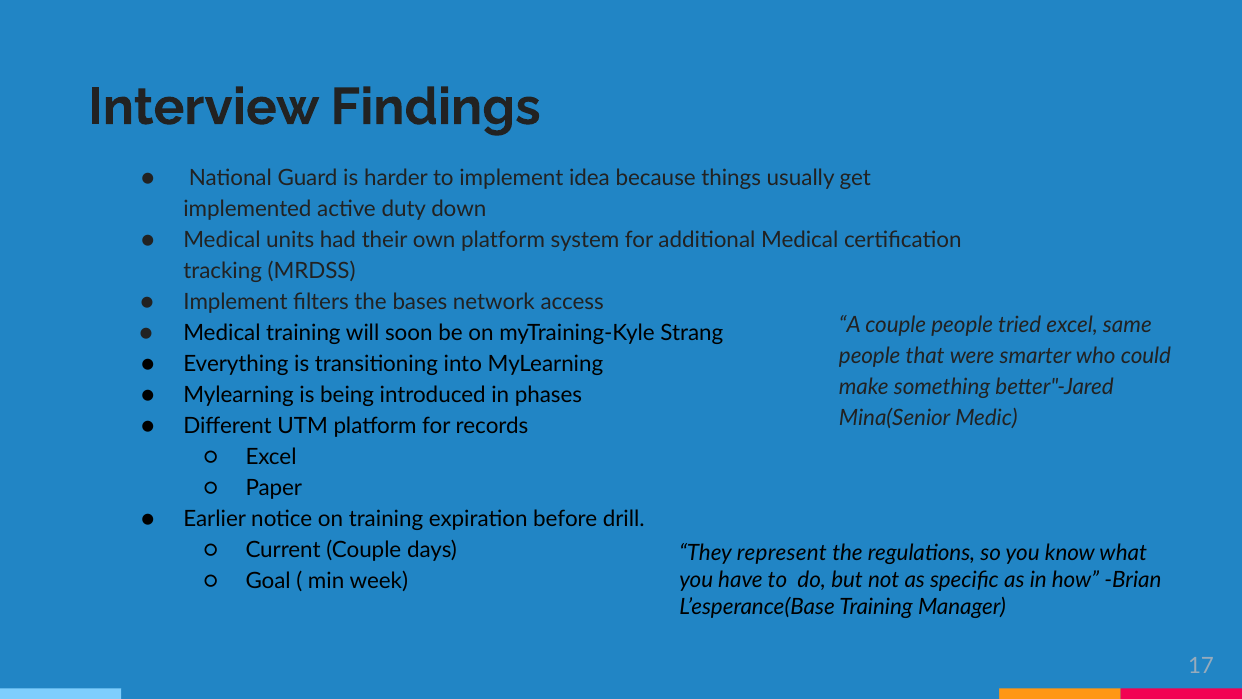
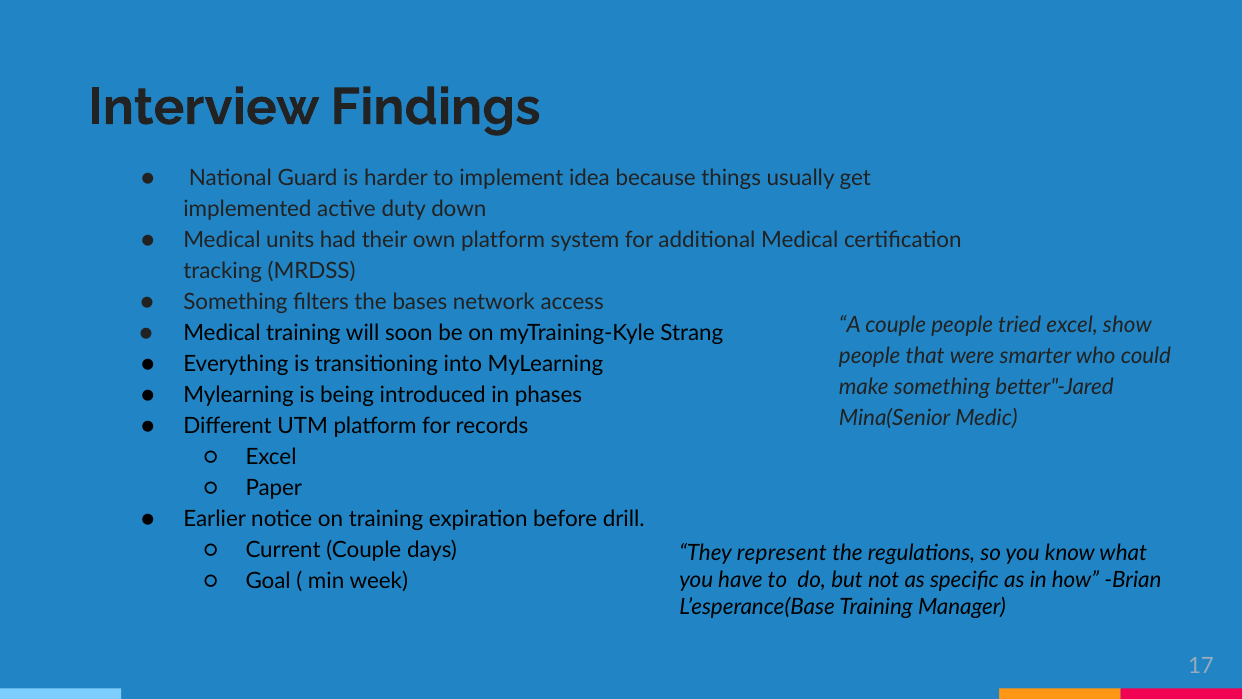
Implement: Implement -> Something (236, 302)
same: same -> show (1127, 325)
